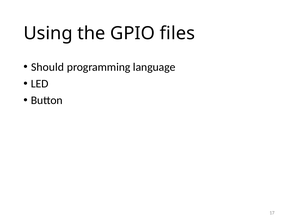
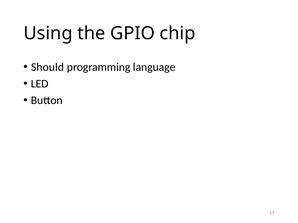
files: files -> chip (178, 33)
